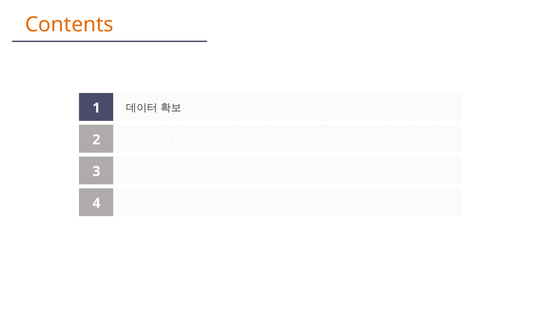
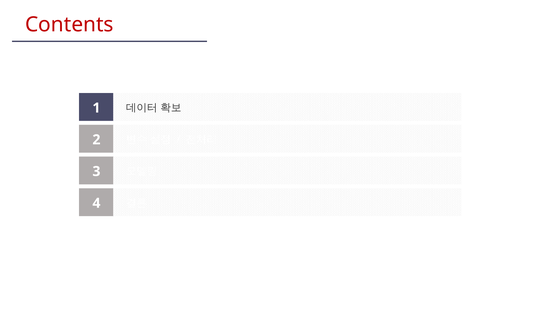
Contents colour: orange -> red (69, 25)
